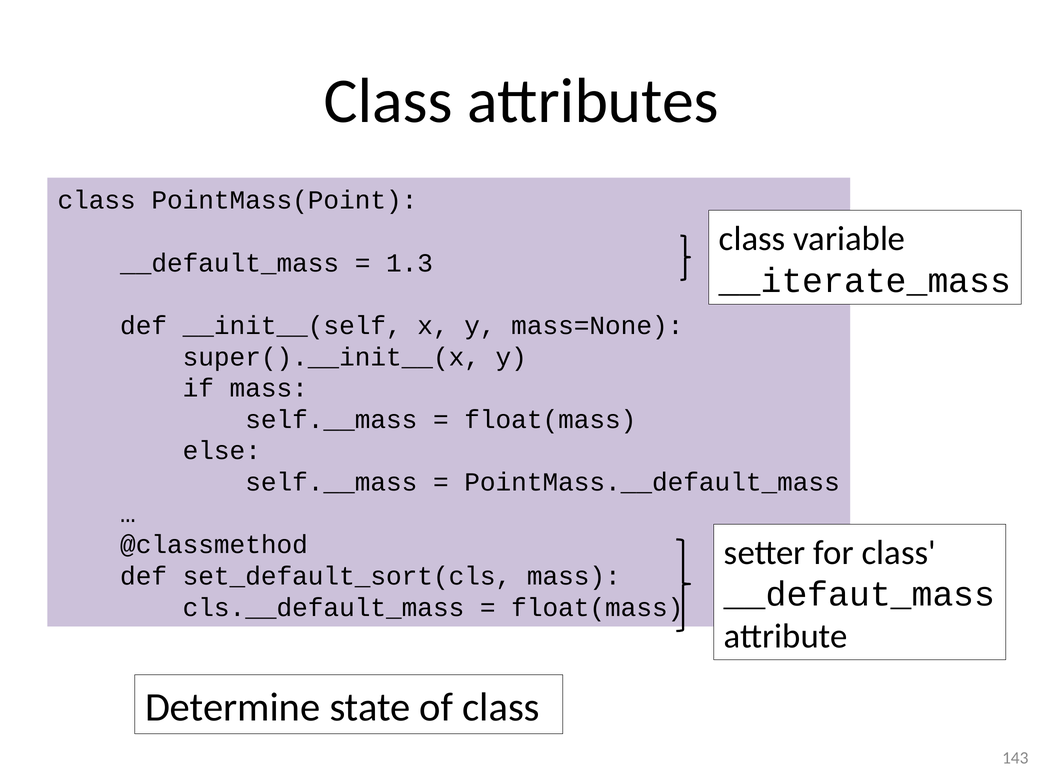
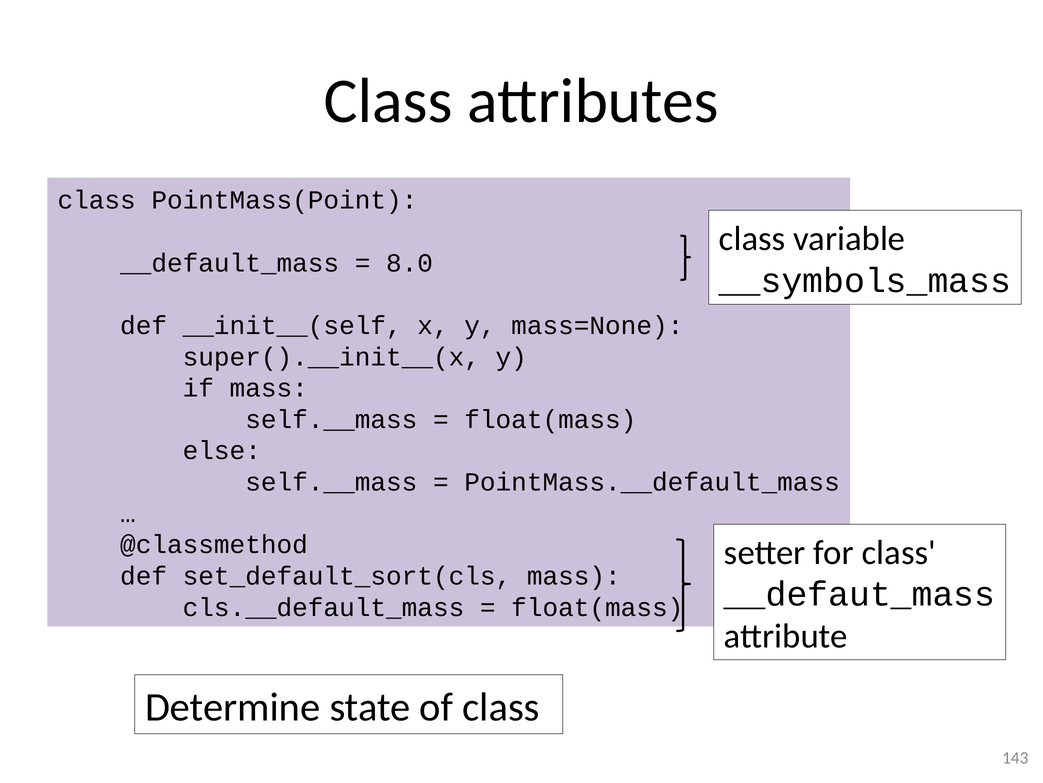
1.3: 1.3 -> 8.0 (410, 263)
__iterate_mass: __iterate_mass -> __symbols_mass (865, 280)
